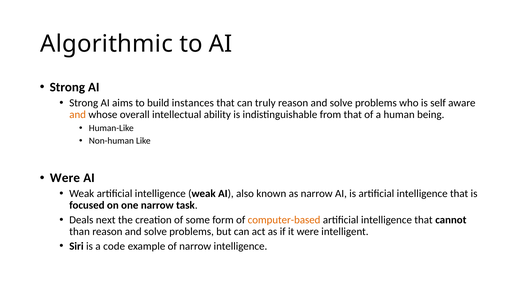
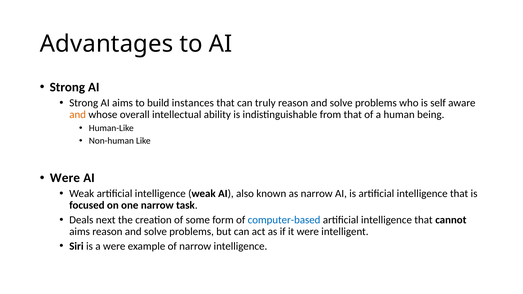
Algorithmic: Algorithmic -> Advantages (107, 44)
computer-based colour: orange -> blue (284, 220)
than: than -> aims (80, 232)
a code: code -> were (114, 246)
